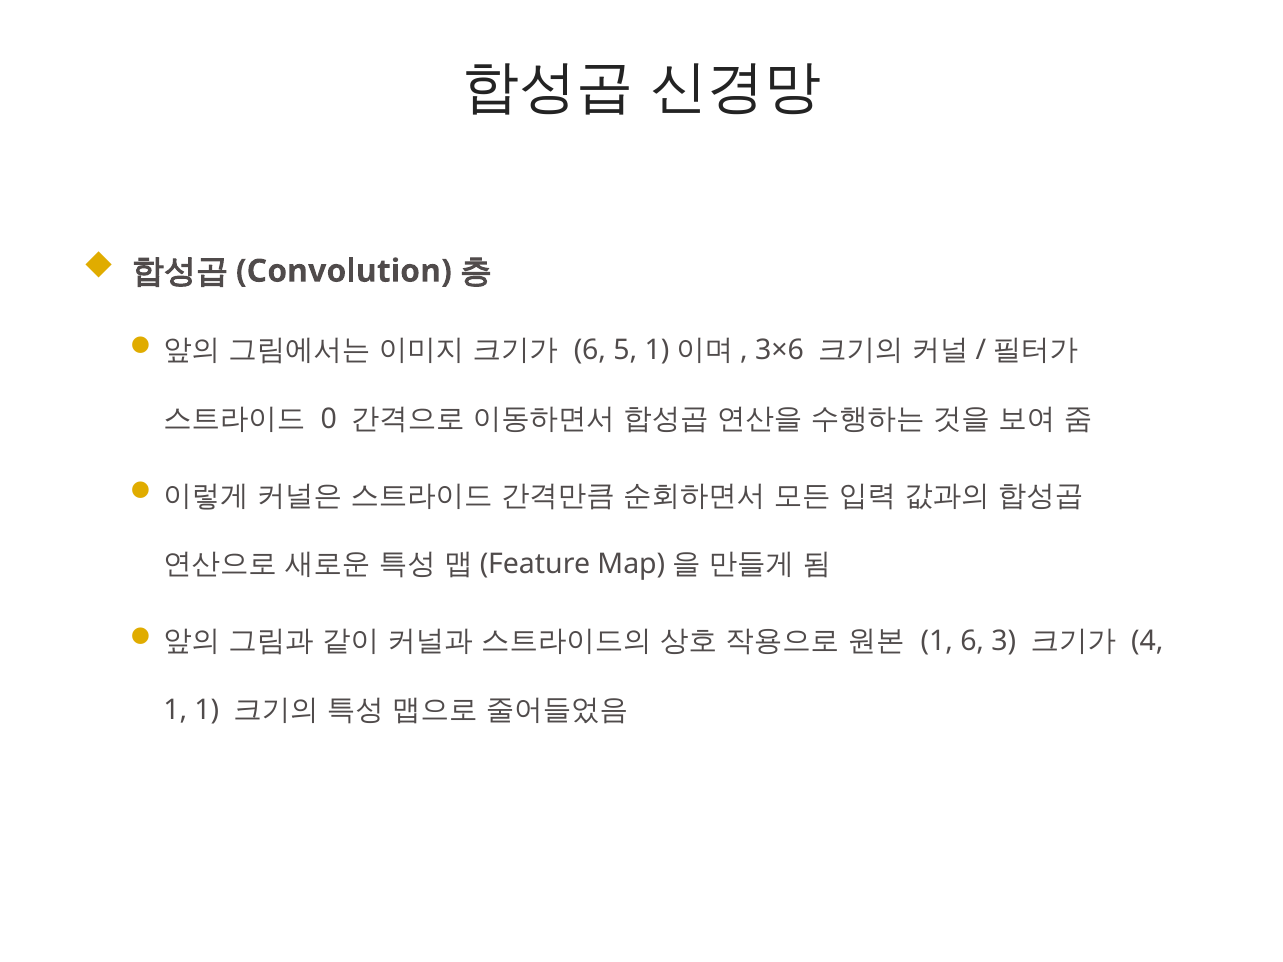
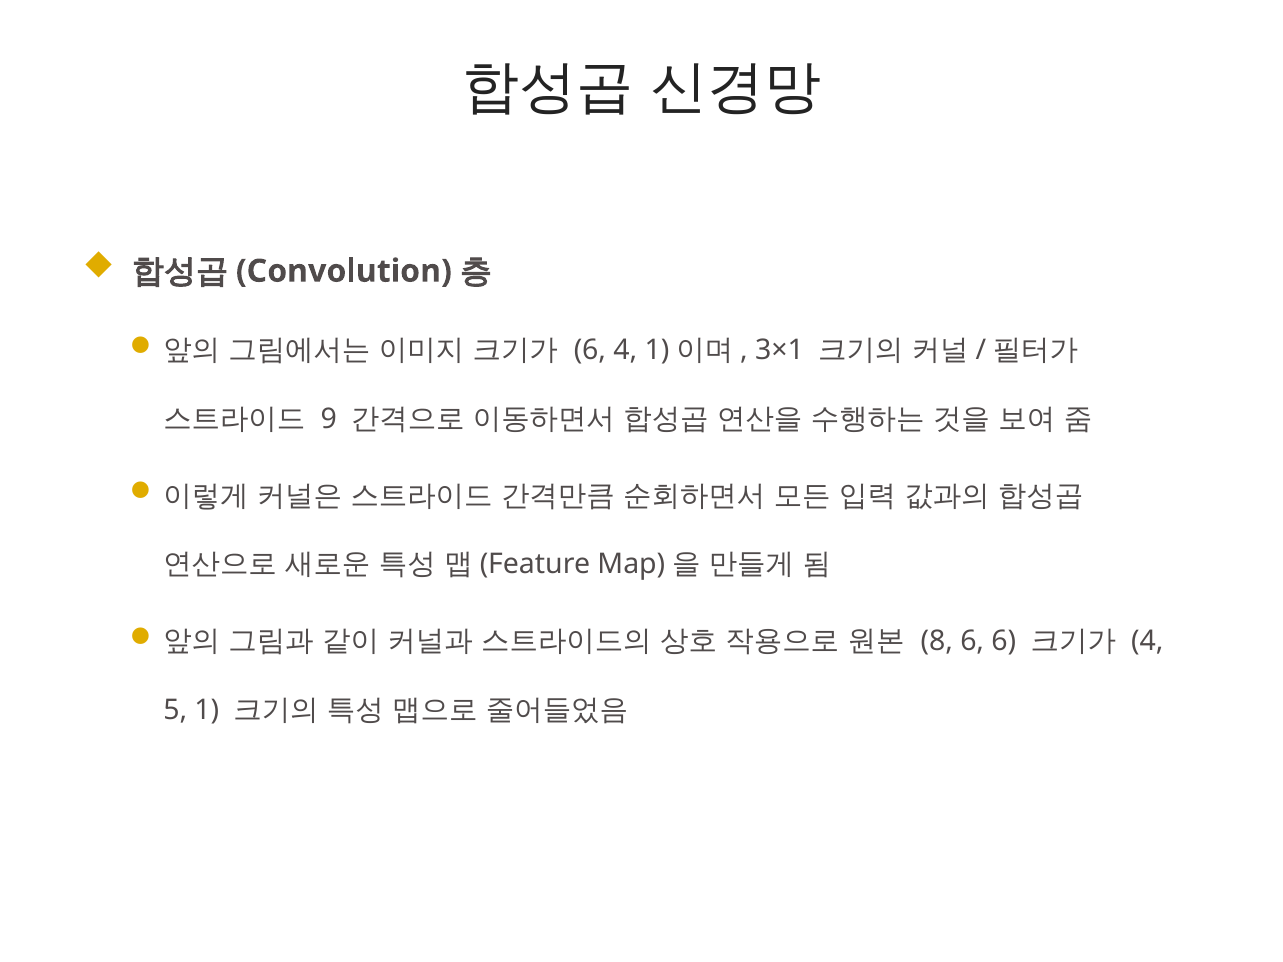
6 5: 5 -> 4 (625, 350)
3×6: 3×6 -> 3×1 (779, 350)
0: 0 -> 9 (329, 419)
1: 1 -> 8 (937, 642)
6 3: 3 -> 6 (1004, 642)
1: 1 -> 5 (175, 710)
